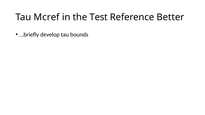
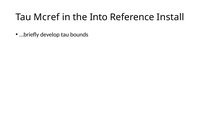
Test: Test -> Into (99, 17)
Better: Better -> Install (170, 17)
